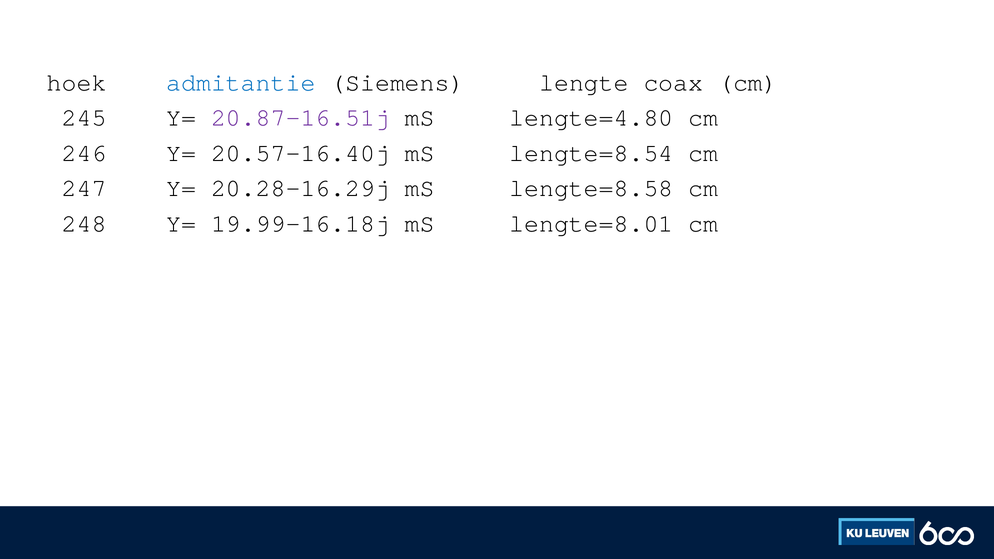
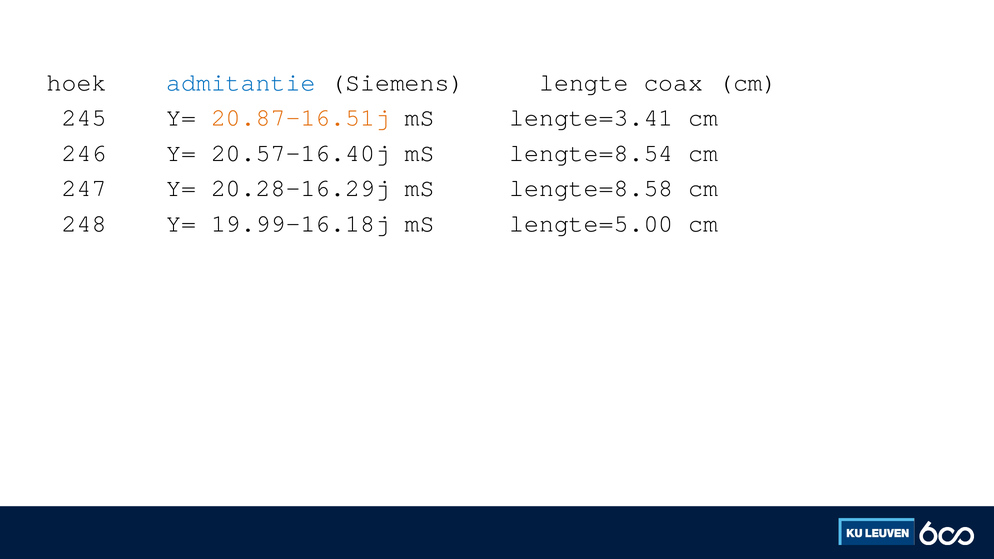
20.87-16.51j colour: purple -> orange (301, 118)
lengte=4.80: lengte=4.80 -> lengte=3.41 (591, 118)
lengte=8.01: lengte=8.01 -> lengte=5.00 (591, 223)
